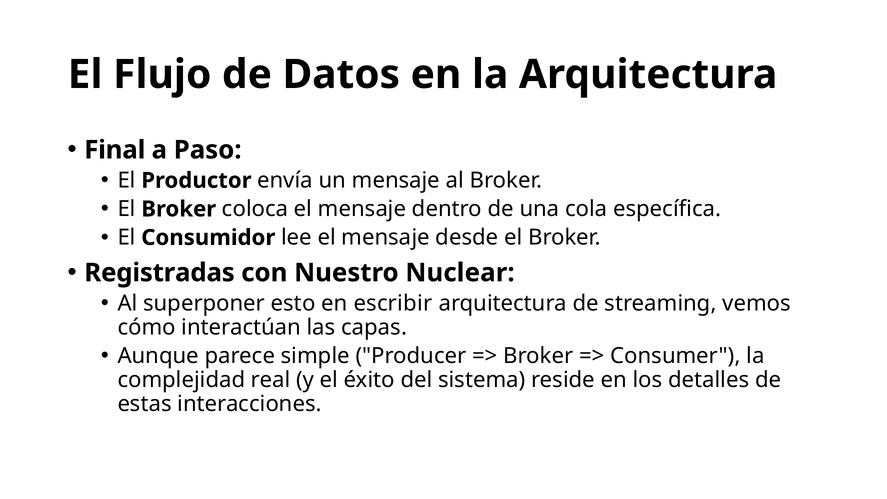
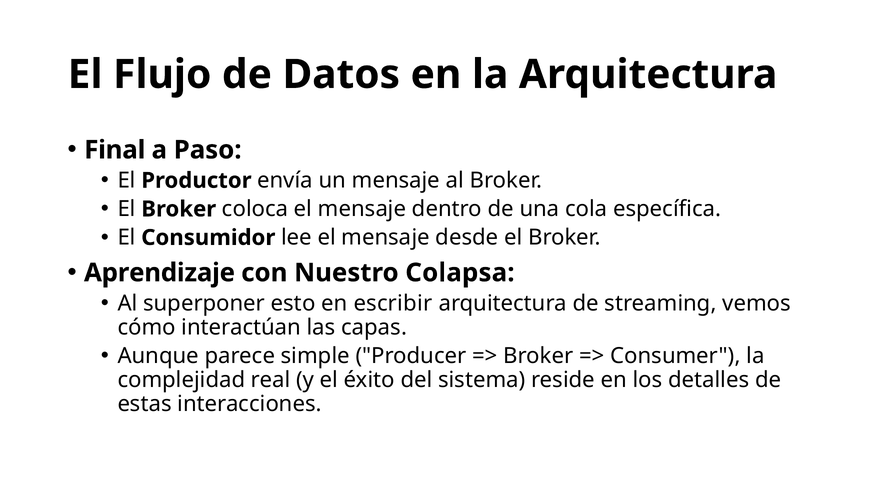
Registradas: Registradas -> Aprendizaje (160, 273)
Nuclear: Nuclear -> Colapsa (460, 273)
